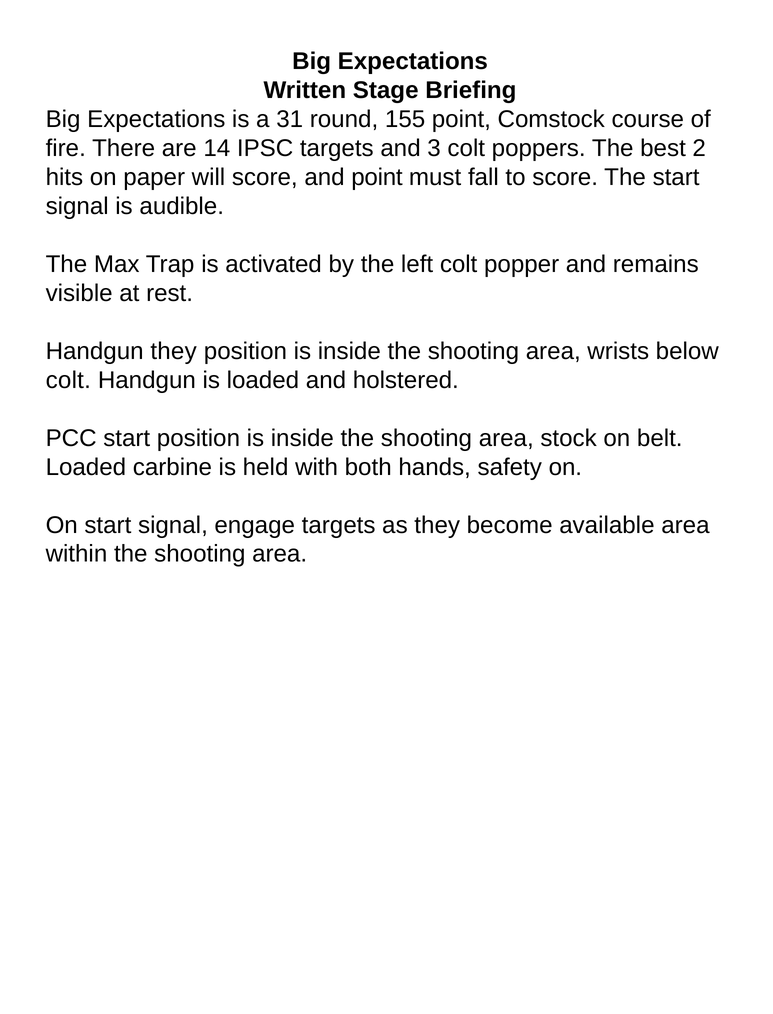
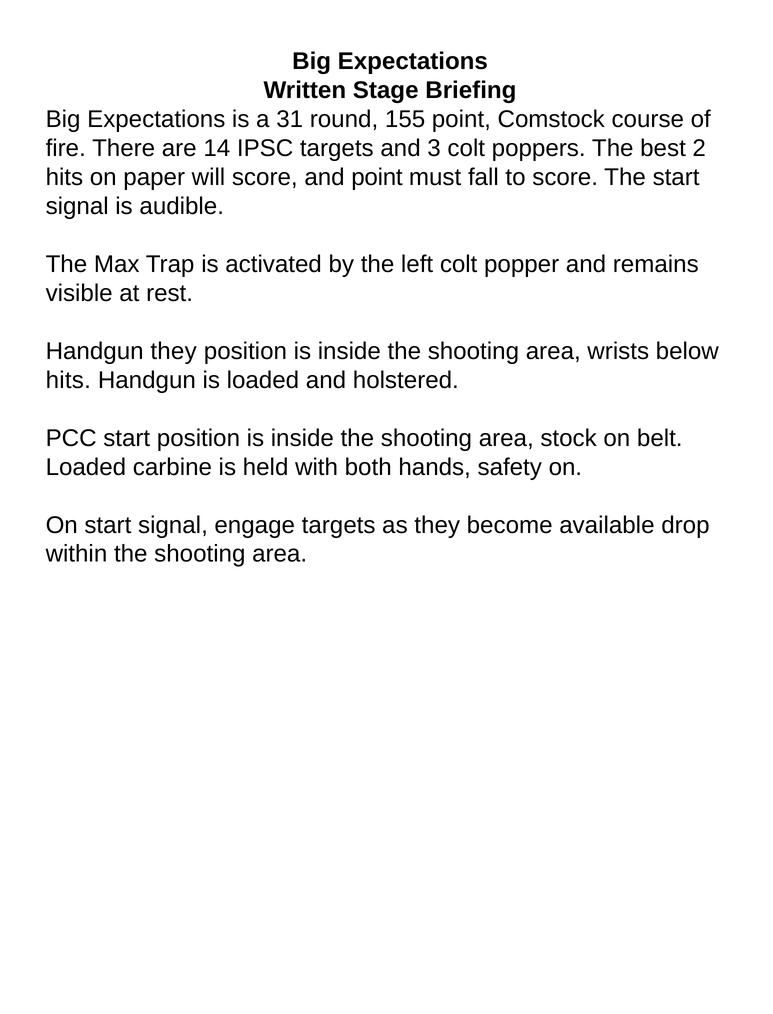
colt: colt -> hits (68, 380)
available area: area -> drop (685, 525)
